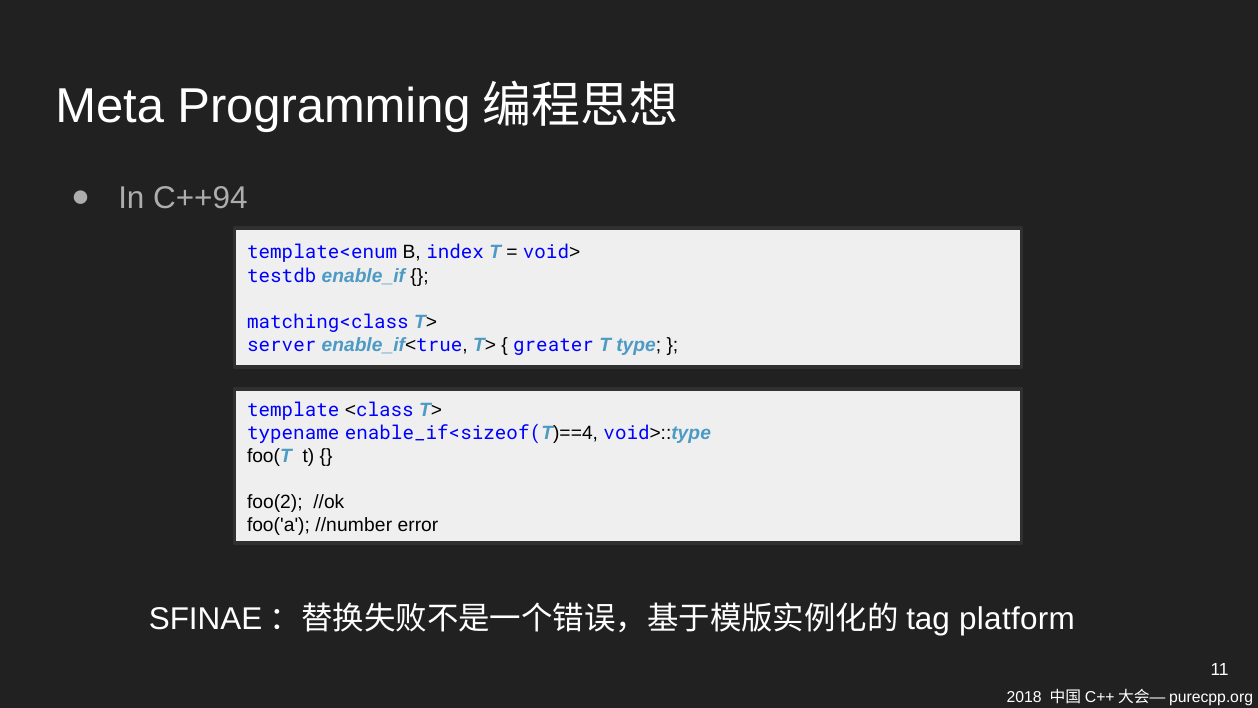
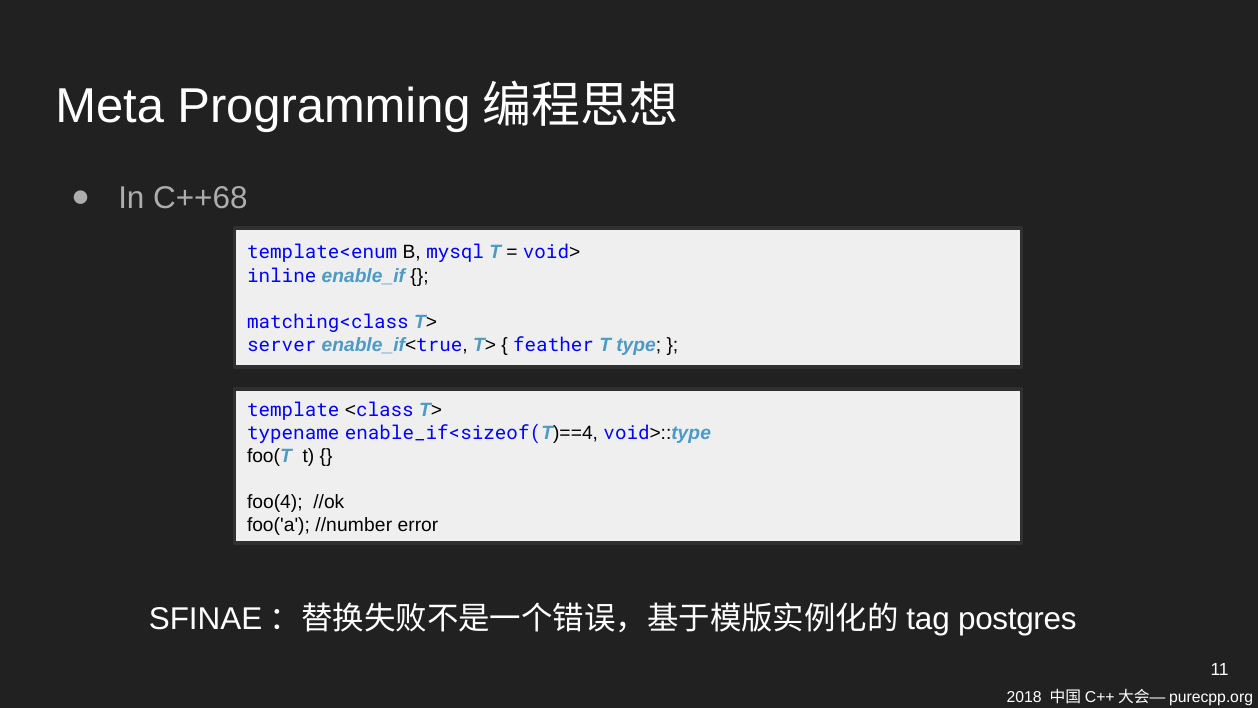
C++94: C++94 -> C++68 (200, 198)
index: index -> mysql (455, 252)
testdb: testdb -> inline (282, 276)
greater: greater -> feather (554, 345)
foo(2: foo(2 -> foo(4 (275, 502)
platform: platform -> postgres (1017, 618)
